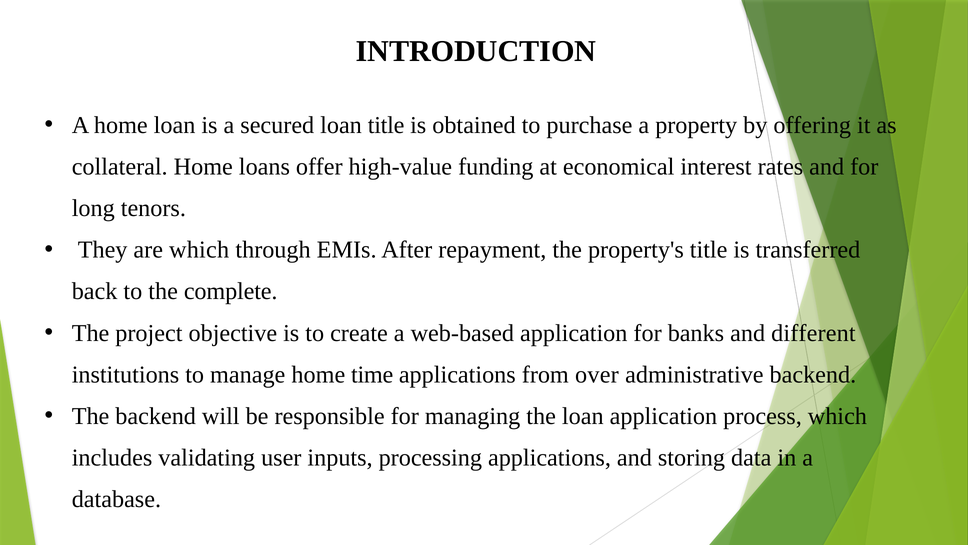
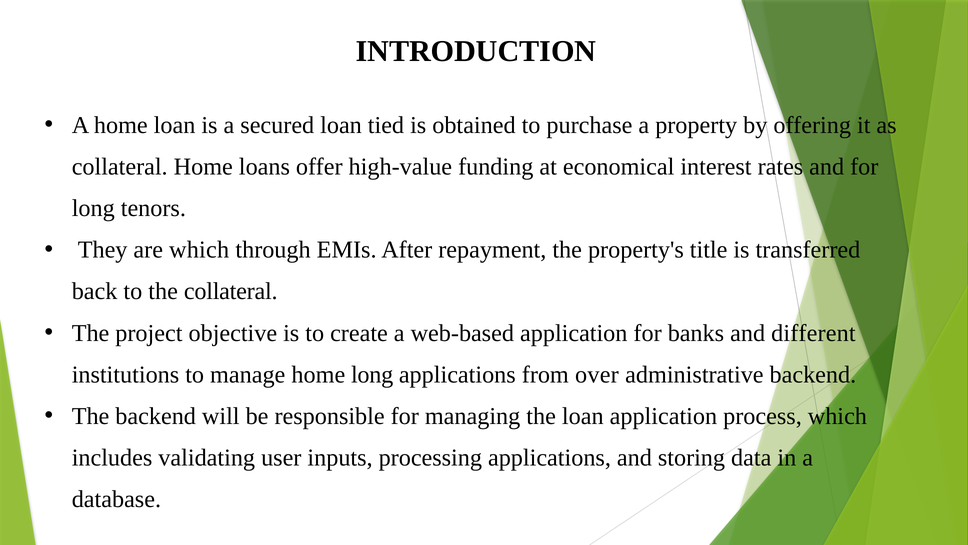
loan title: title -> tied (386, 125)
the complete: complete -> collateral (231, 291)
home time: time -> long (372, 374)
